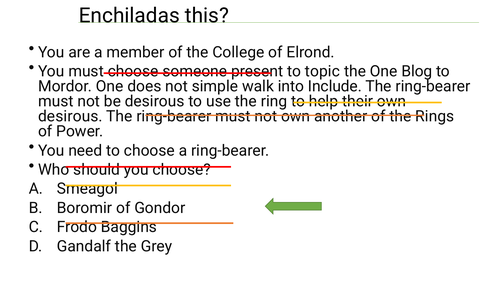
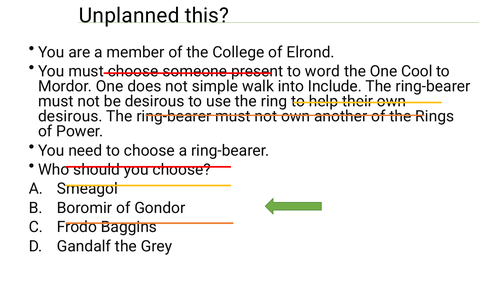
Enchiladas: Enchiladas -> Unplanned (129, 15)
topic: topic -> word (322, 72)
Blog: Blog -> Cool (417, 72)
